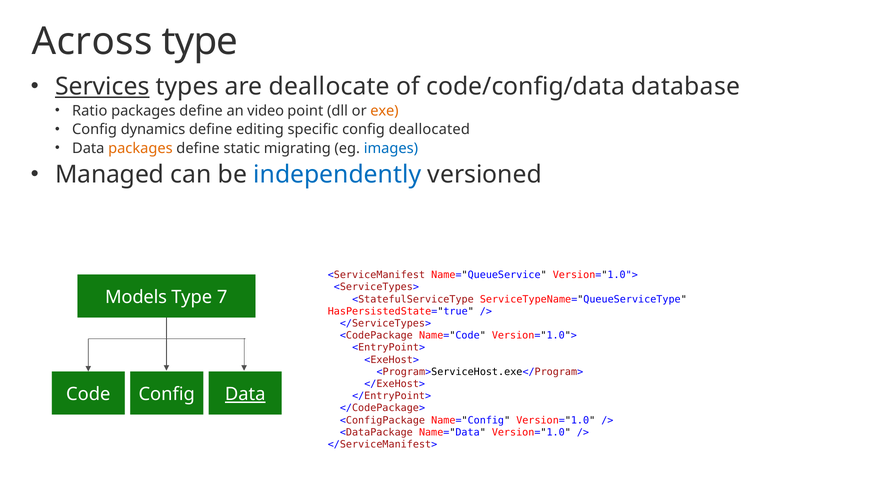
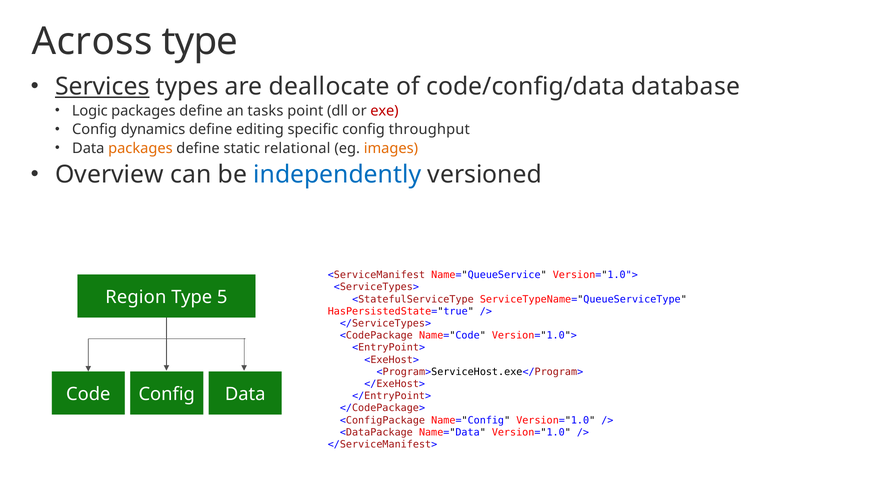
Ratio: Ratio -> Logic (90, 111)
video: video -> tasks (265, 111)
exe colour: orange -> red (384, 111)
deallocated: deallocated -> throughput (429, 129)
migrating: migrating -> relational (297, 148)
images colour: blue -> orange (391, 148)
Managed: Managed -> Overview (109, 174)
Models: Models -> Region (136, 297)
7: 7 -> 5 (222, 297)
Data underline: present -> none (245, 394)
